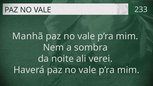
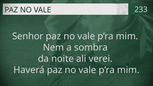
Manhã: Manhã -> Senhor (28, 36)
